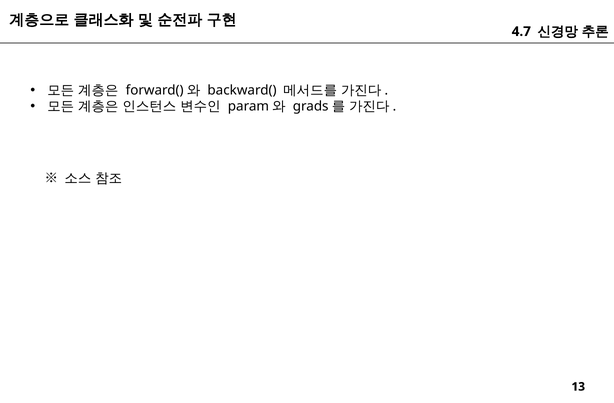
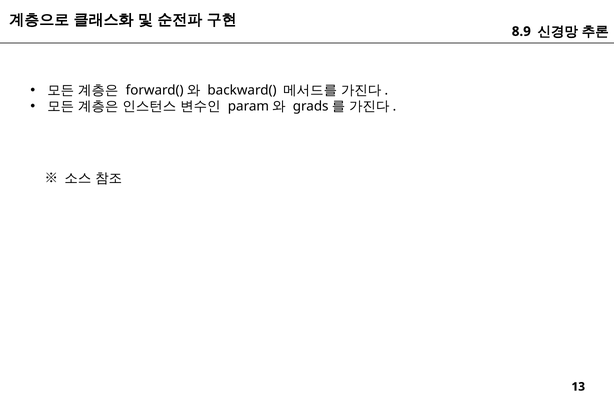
4.7: 4.7 -> 8.9 (521, 31)
